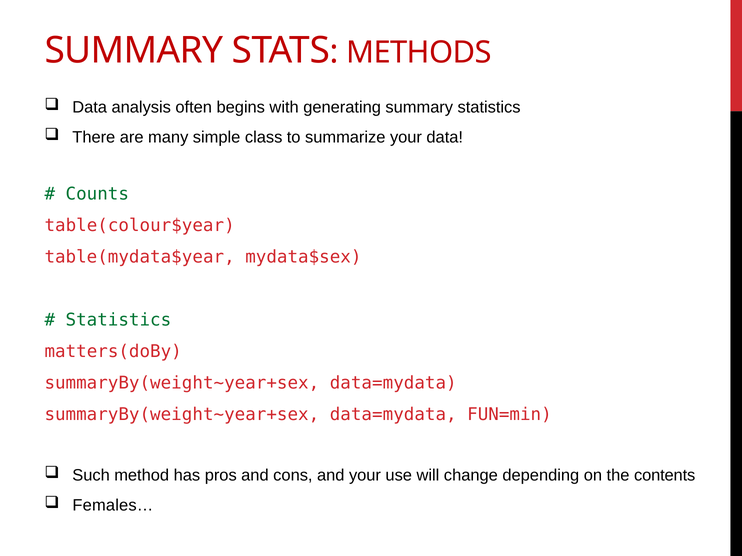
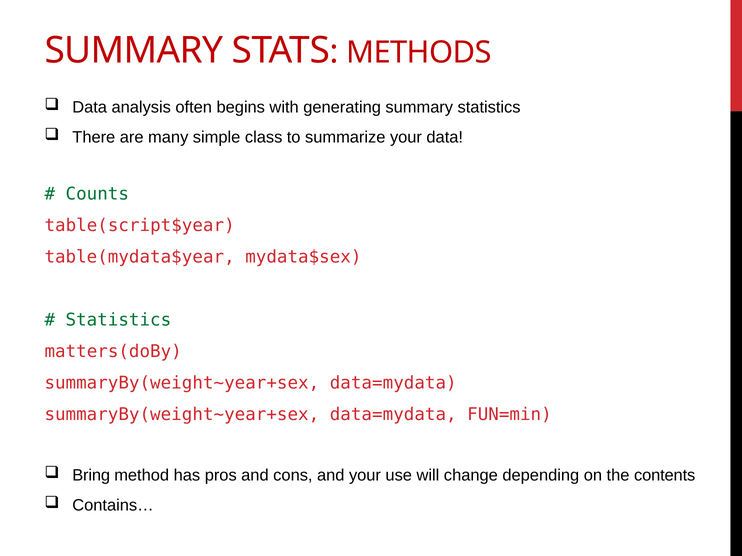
table(colour$year: table(colour$year -> table(script$year (140, 226)
Such: Such -> Bring (91, 476)
Females…: Females… -> Contains… (113, 506)
